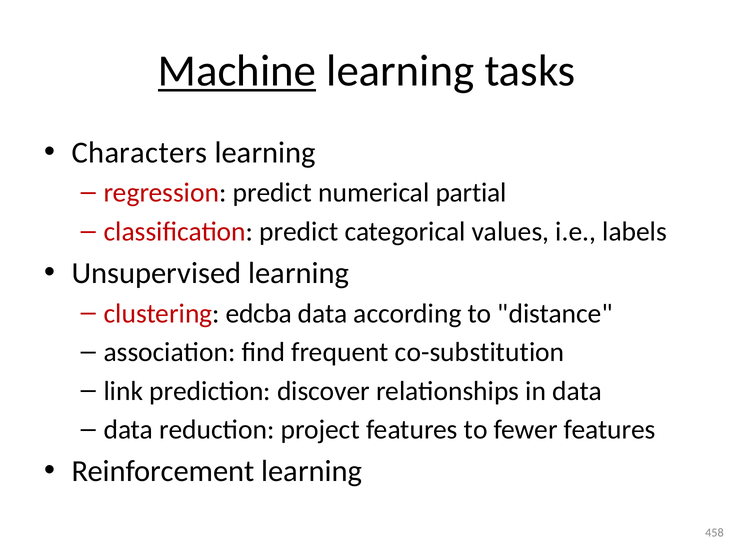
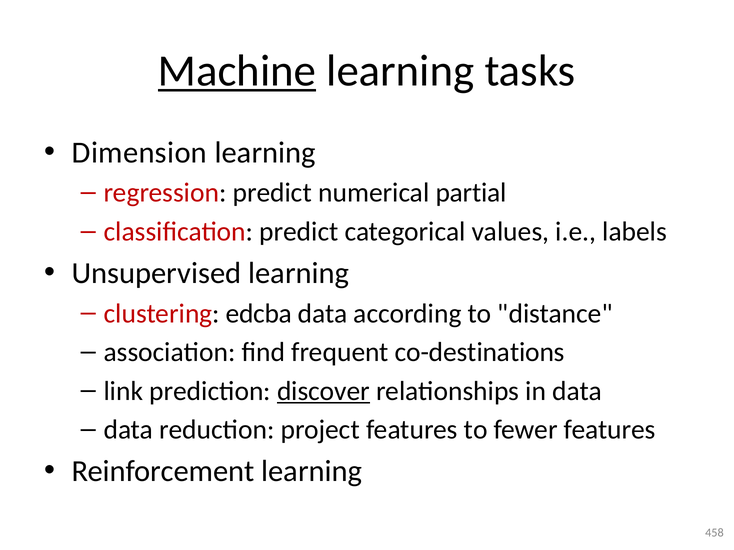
Characters: Characters -> Dimension (139, 153)
co-substitution: co-substitution -> co-destinations (480, 353)
discover underline: none -> present (324, 391)
